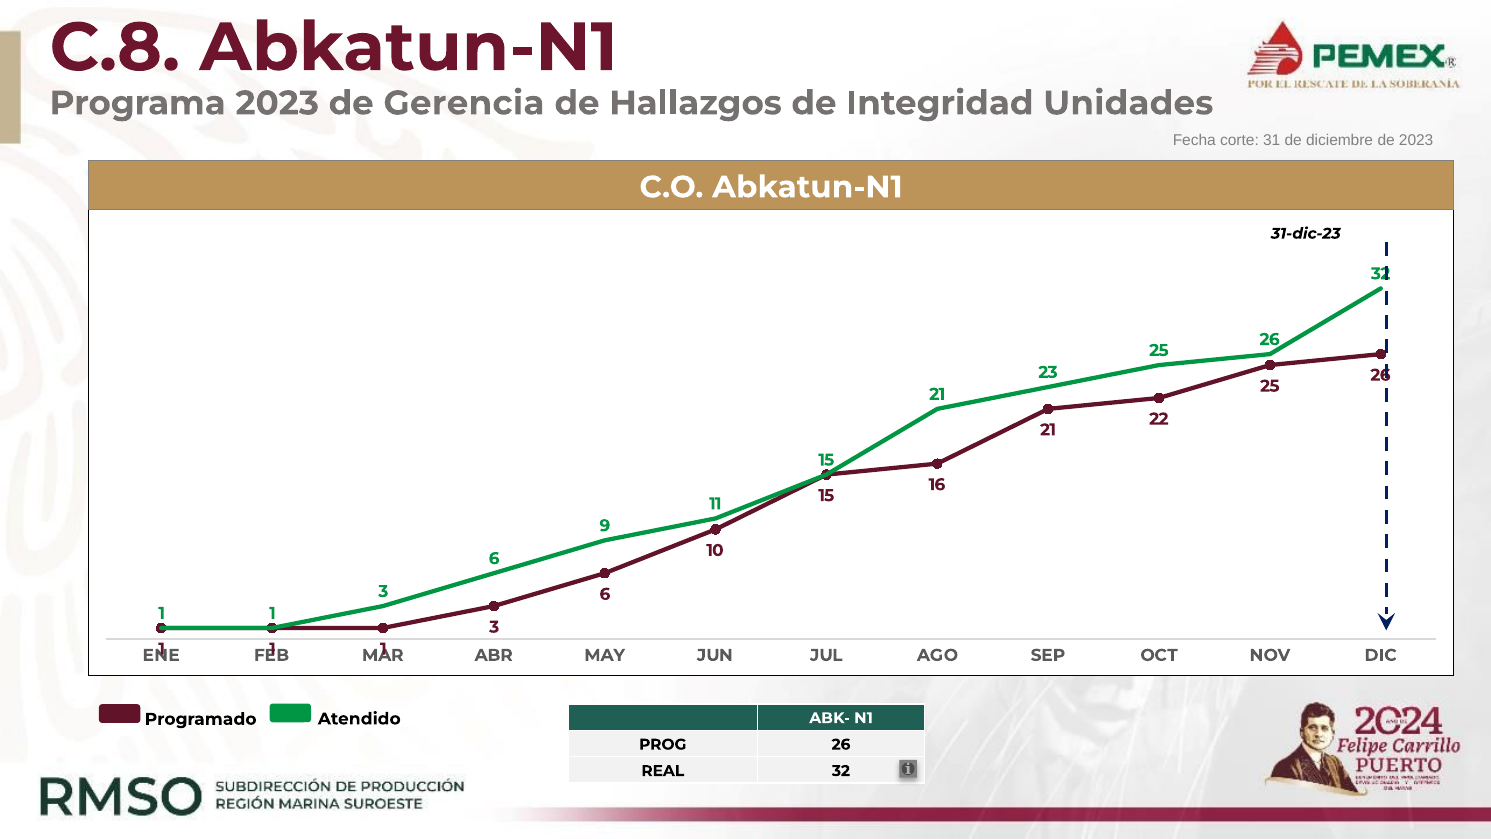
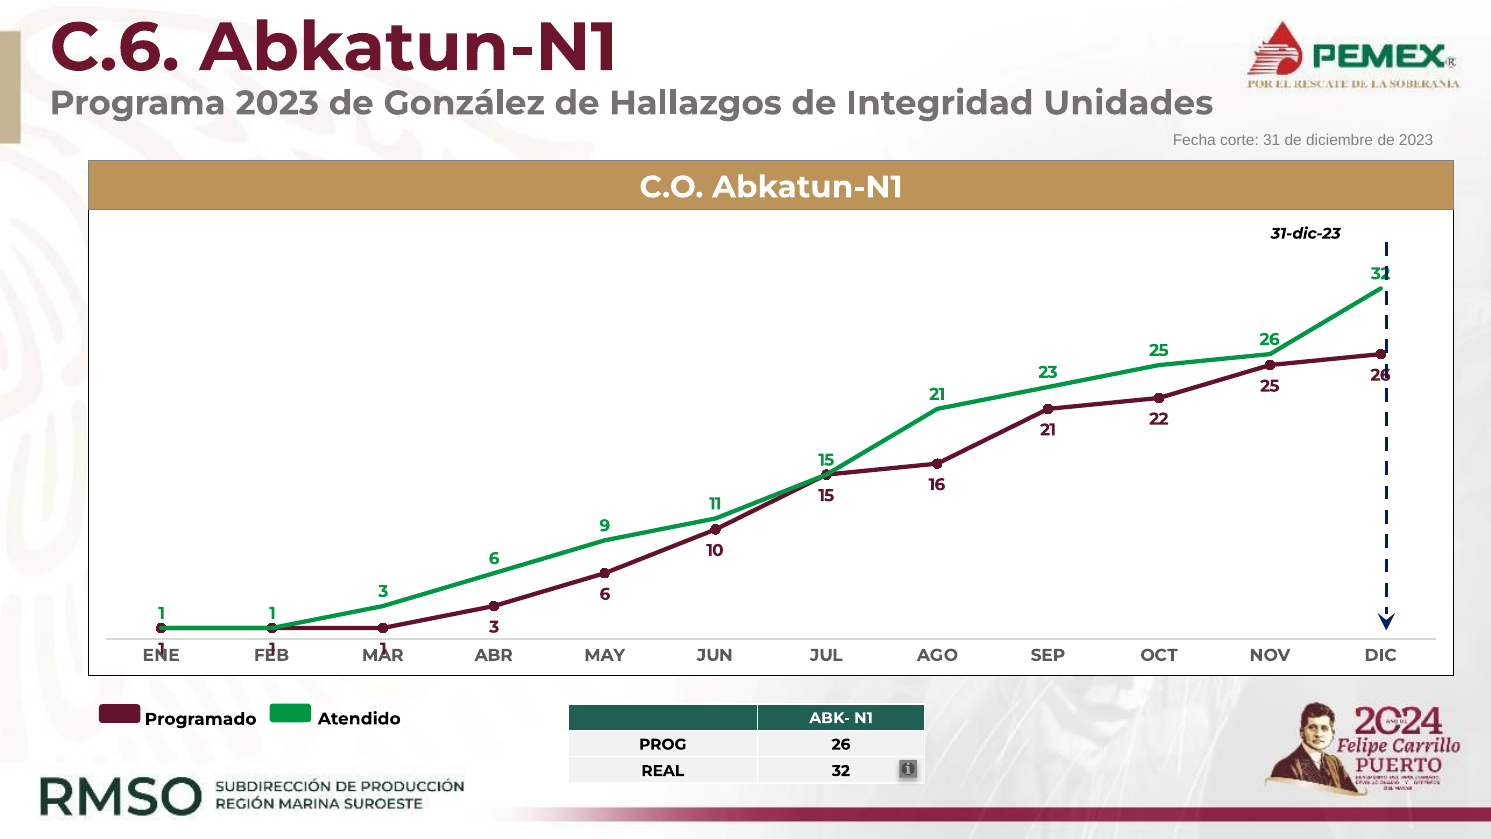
C.8: C.8 -> C.6 (115, 48)
Gerencia: Gerencia -> González (464, 103)
